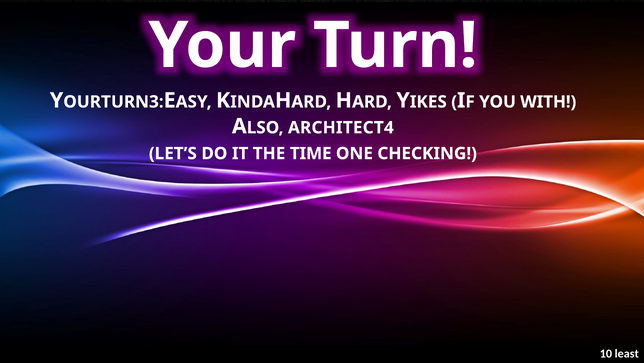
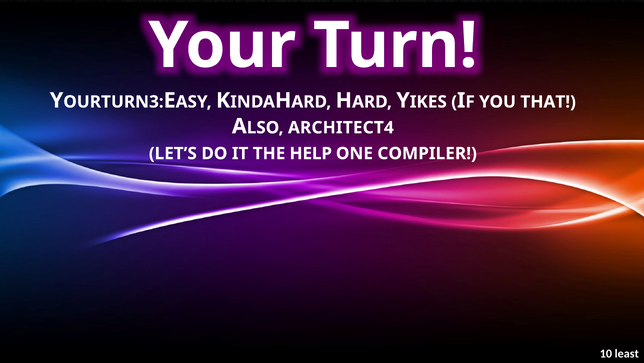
WITH: WITH -> THAT (548, 102)
TIME: TIME -> HELP (311, 153)
CHECKING: CHECKING -> COMPILER (427, 153)
